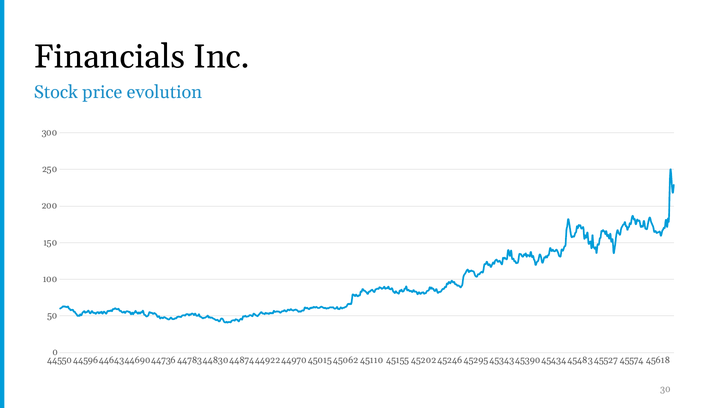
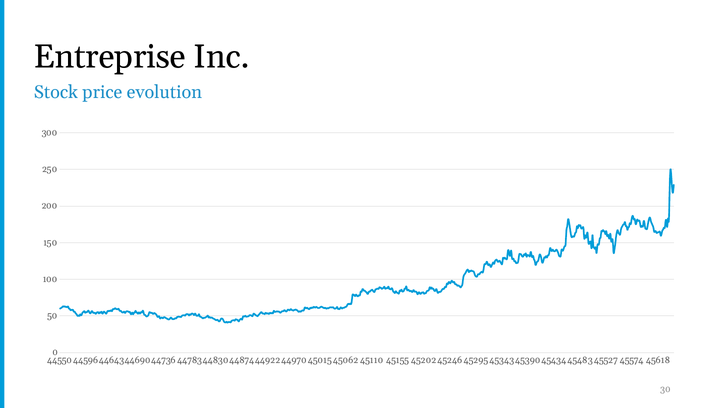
Financials: Financials -> Entreprise (110, 57)
